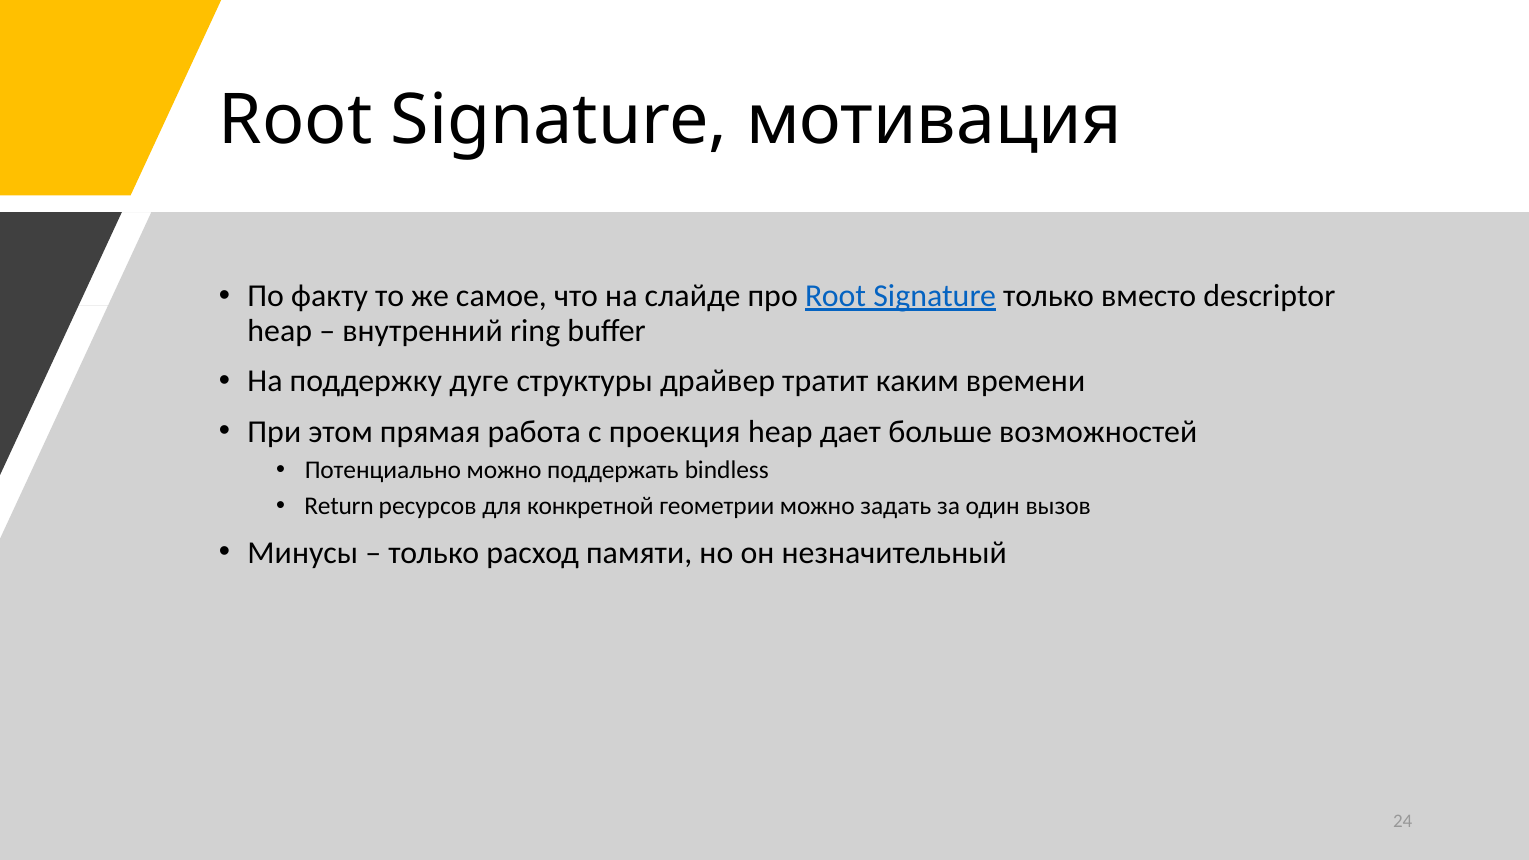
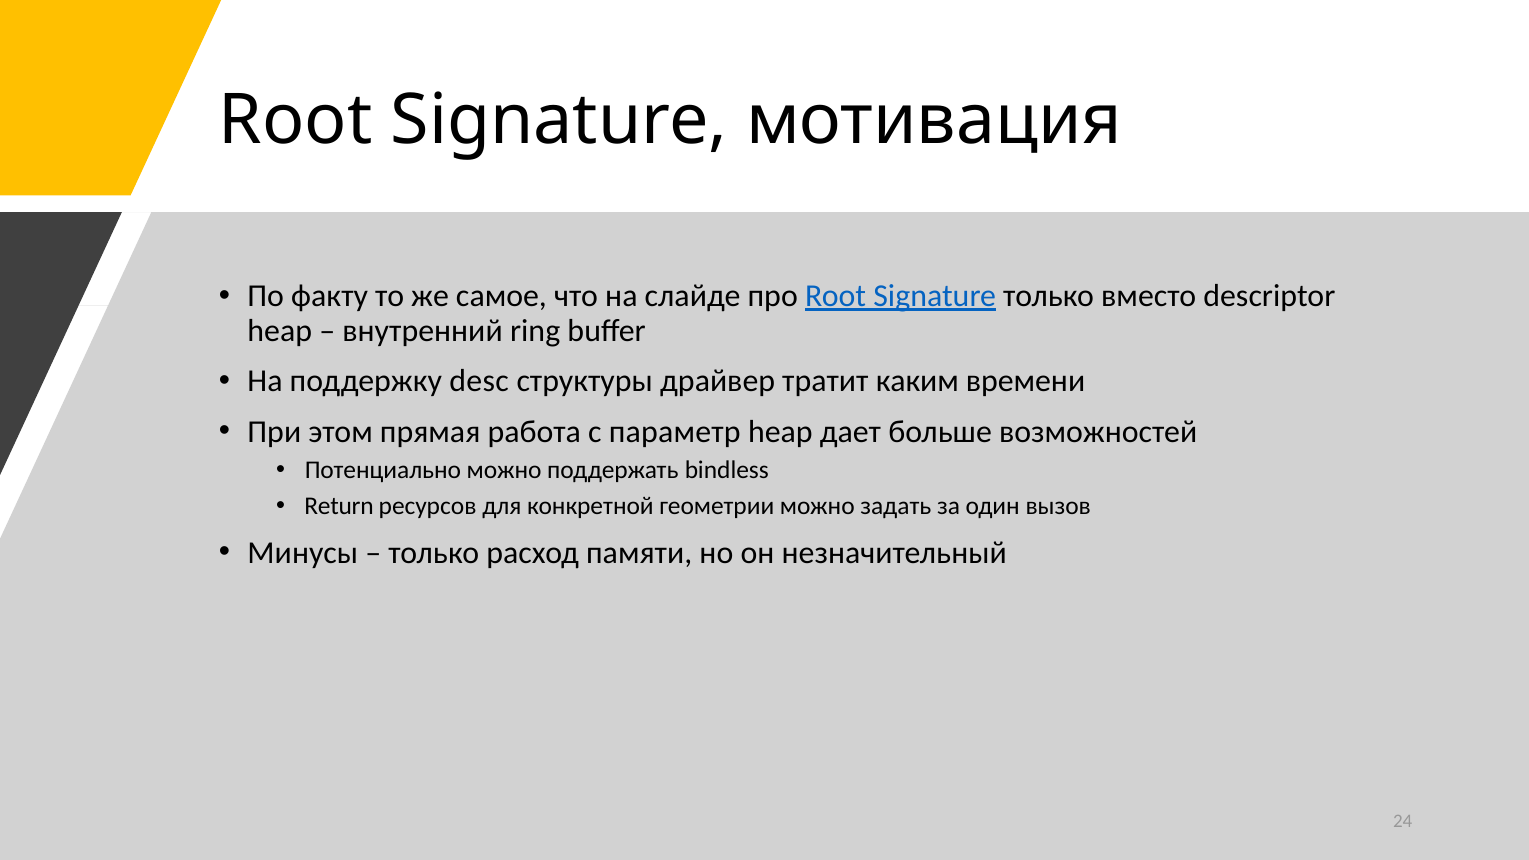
дуге: дуге -> desc (479, 381)
проекция: проекция -> параметр (675, 432)
